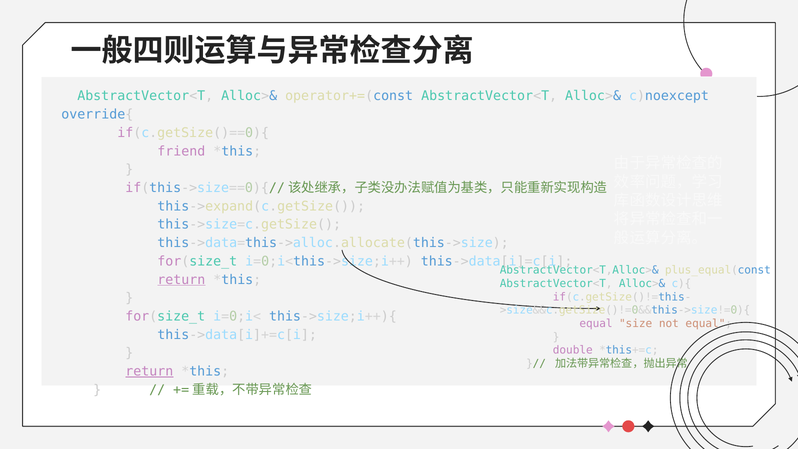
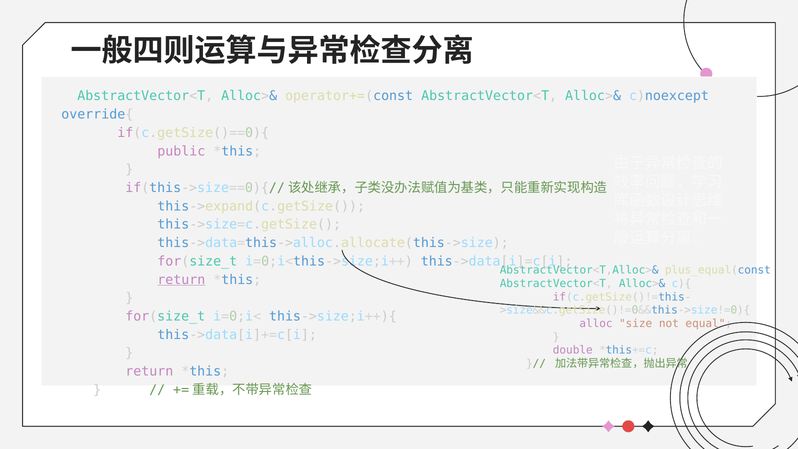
friend: friend -> public (181, 151)
equal: equal -> alloc (596, 324)
return underline: present -> none (149, 371)
